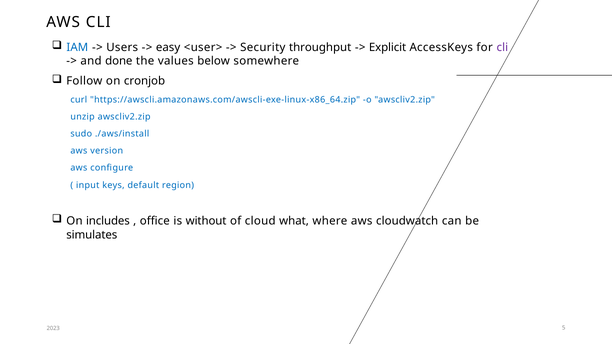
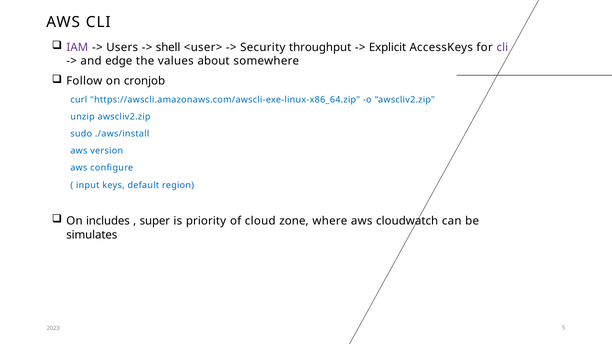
IAM colour: blue -> purple (77, 47)
easy: easy -> shell (168, 47)
done: done -> edge (119, 61)
below: below -> about (214, 61)
office: office -> super (155, 221)
without: without -> priority (206, 221)
what: what -> zone (294, 221)
